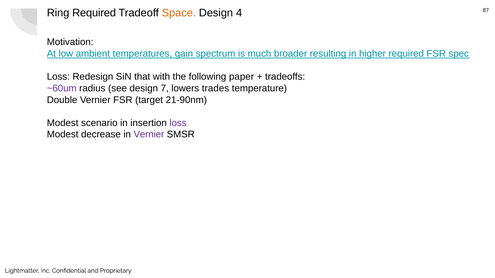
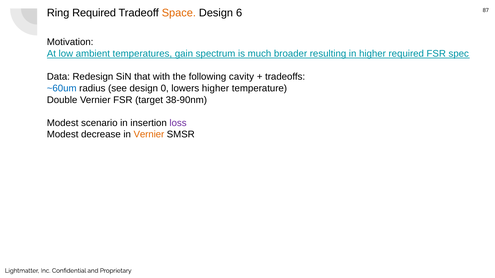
4: 4 -> 6 (239, 13)
Loss: Loss -> Data (58, 77)
paper: paper -> cavity (242, 77)
~60um colour: purple -> blue (62, 88)
7: 7 -> 0 (165, 88)
lowers trades: trades -> higher (216, 88)
21-90nm: 21-90nm -> 38-90nm (186, 100)
Vernier colour: purple -> orange (149, 135)
